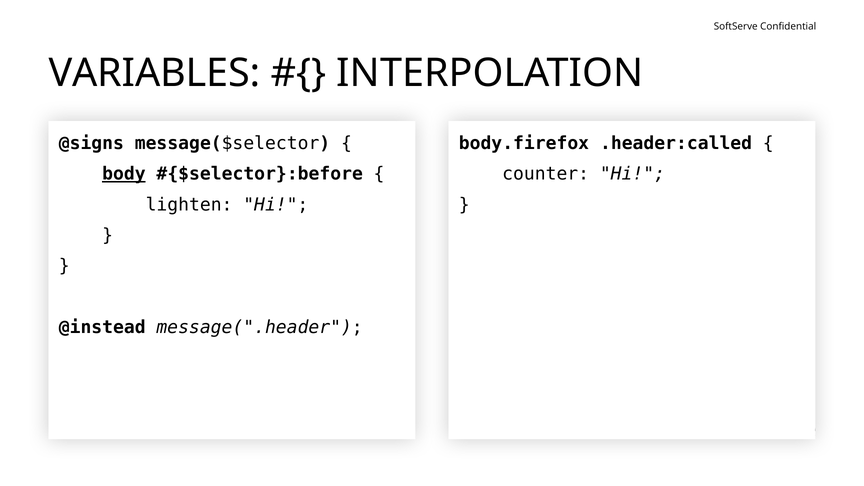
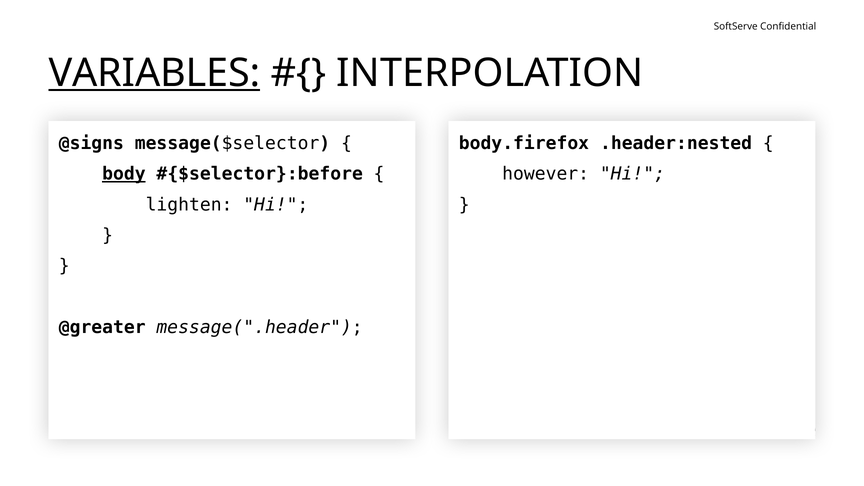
VARIABLES underline: none -> present (154, 73)
.header:called: .header:called -> .header:nested (676, 143)
counter: counter -> however (546, 174)
@instead: @instead -> @greater (102, 327)
